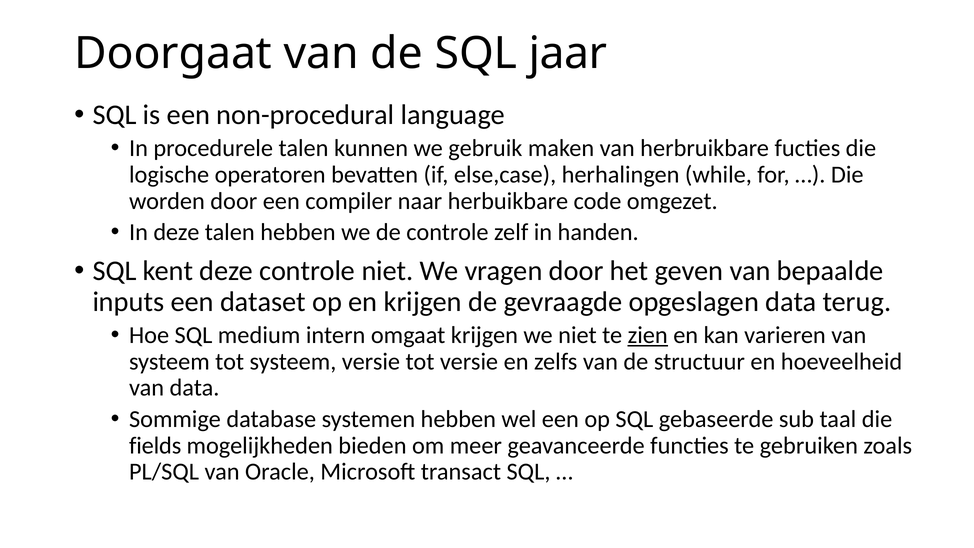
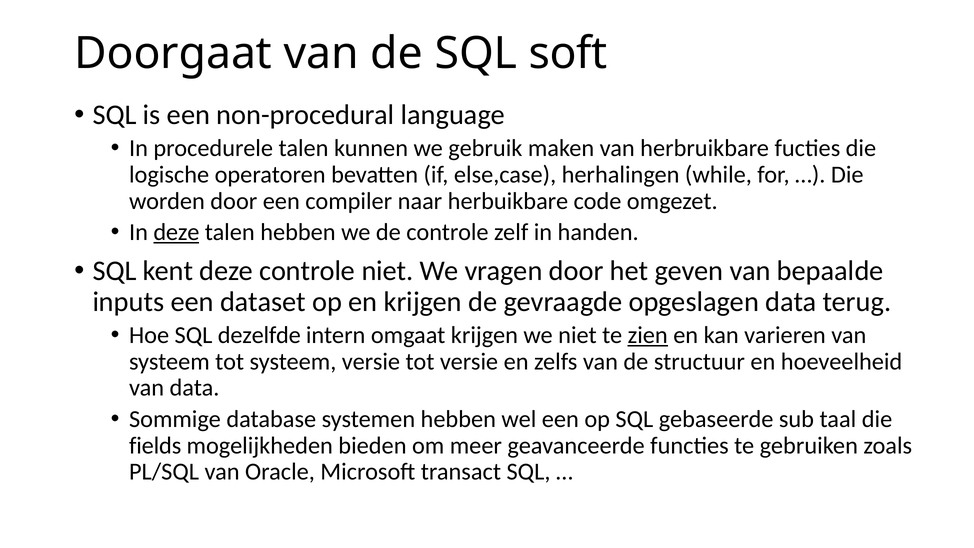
jaar: jaar -> soft (568, 54)
deze underline: none -> present (176, 232)
medium: medium -> dezelfde (259, 335)
